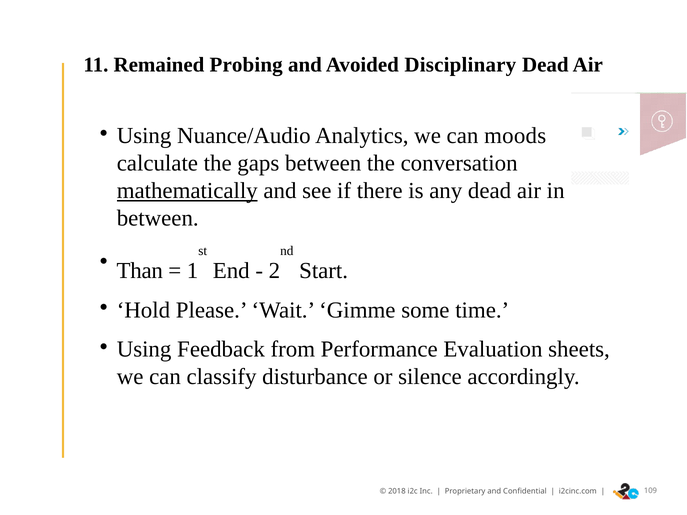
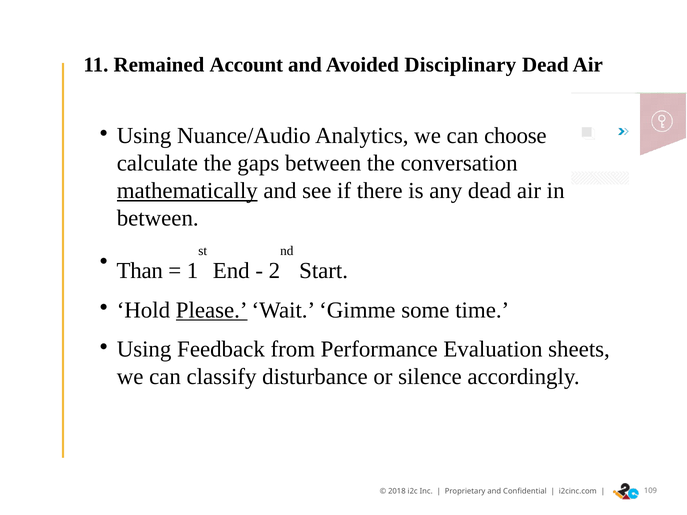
Probing: Probing -> Account (246, 65)
moods: moods -> choose (515, 136)
Please underline: none -> present (212, 310)
